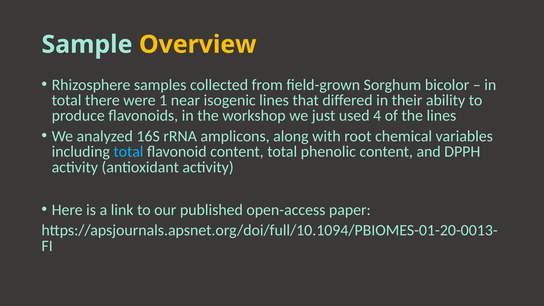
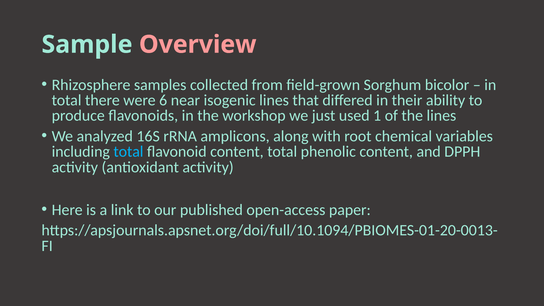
Overview colour: yellow -> pink (198, 45)
1: 1 -> 6 (163, 100)
4: 4 -> 1 (377, 116)
